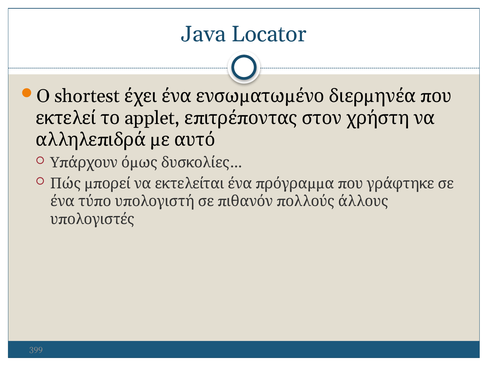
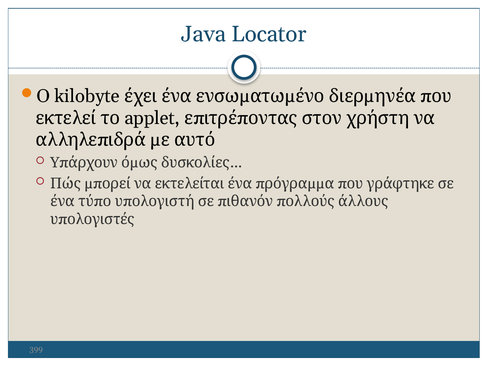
shortest: shortest -> kilobyte (87, 96)
